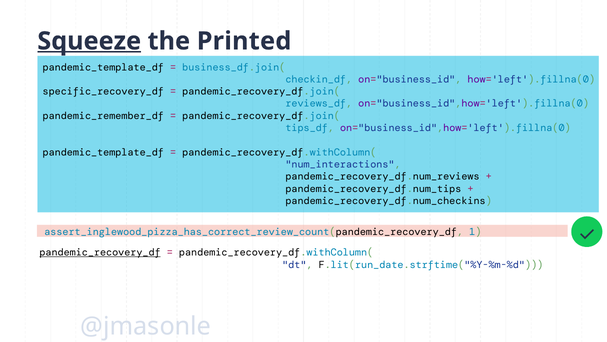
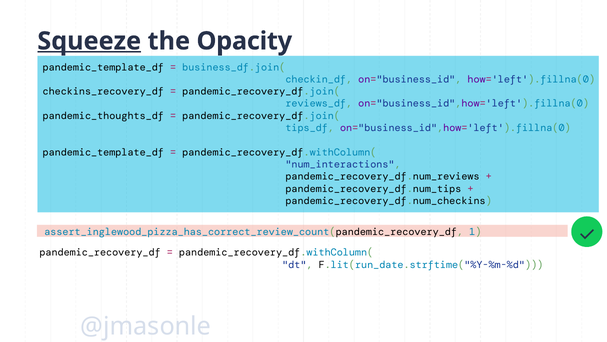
Printed: Printed -> Opacity (244, 41)
specific_recovery_df: specific_recovery_df -> checkins_recovery_df (103, 91)
pandemic_remember_df: pandemic_remember_df -> pandemic_thoughts_df (103, 116)
pandemic_recovery_df underline: present -> none (100, 252)
